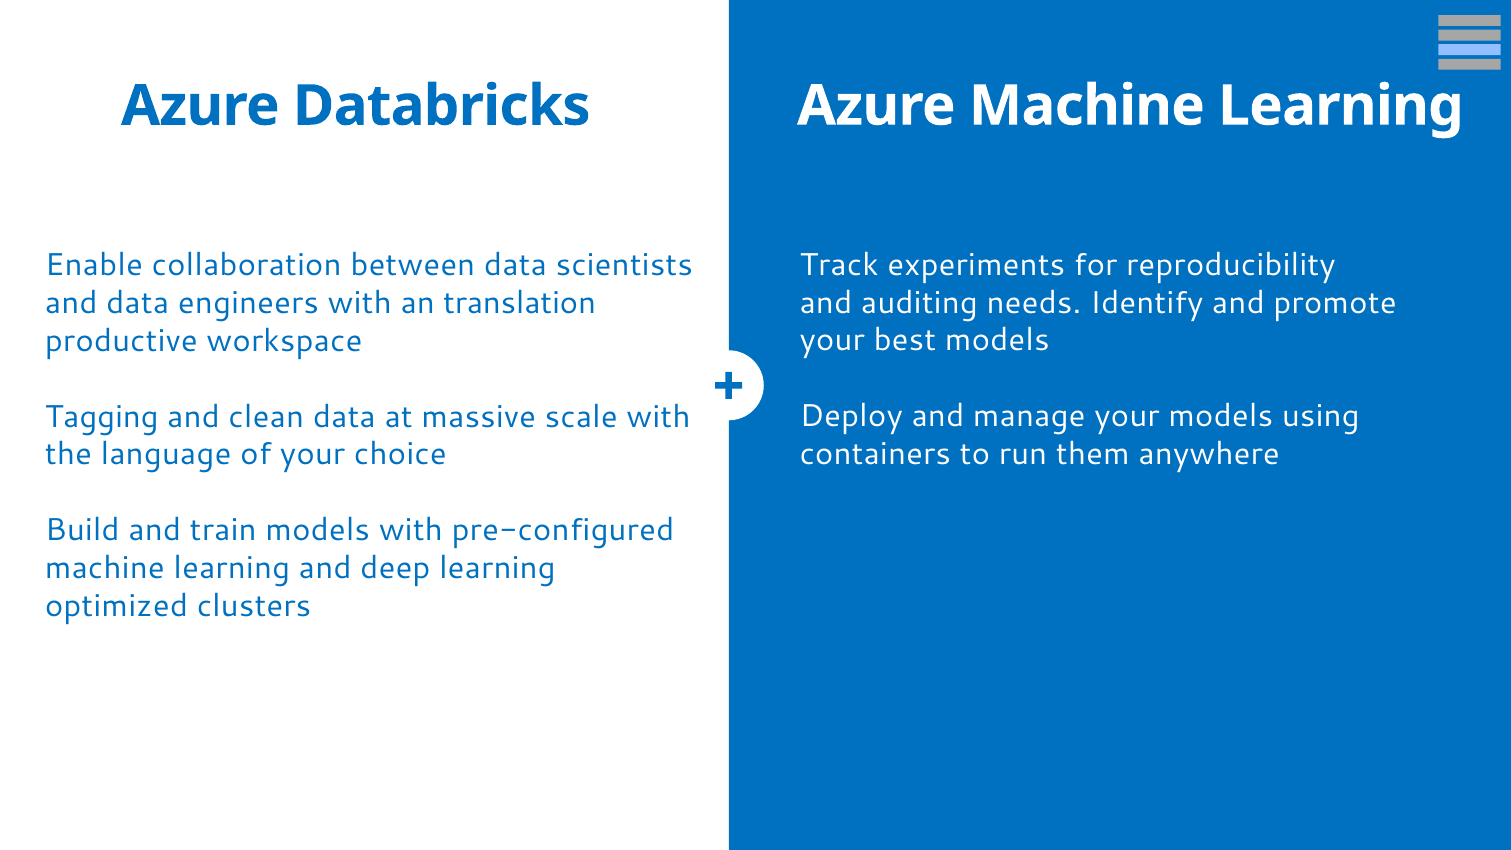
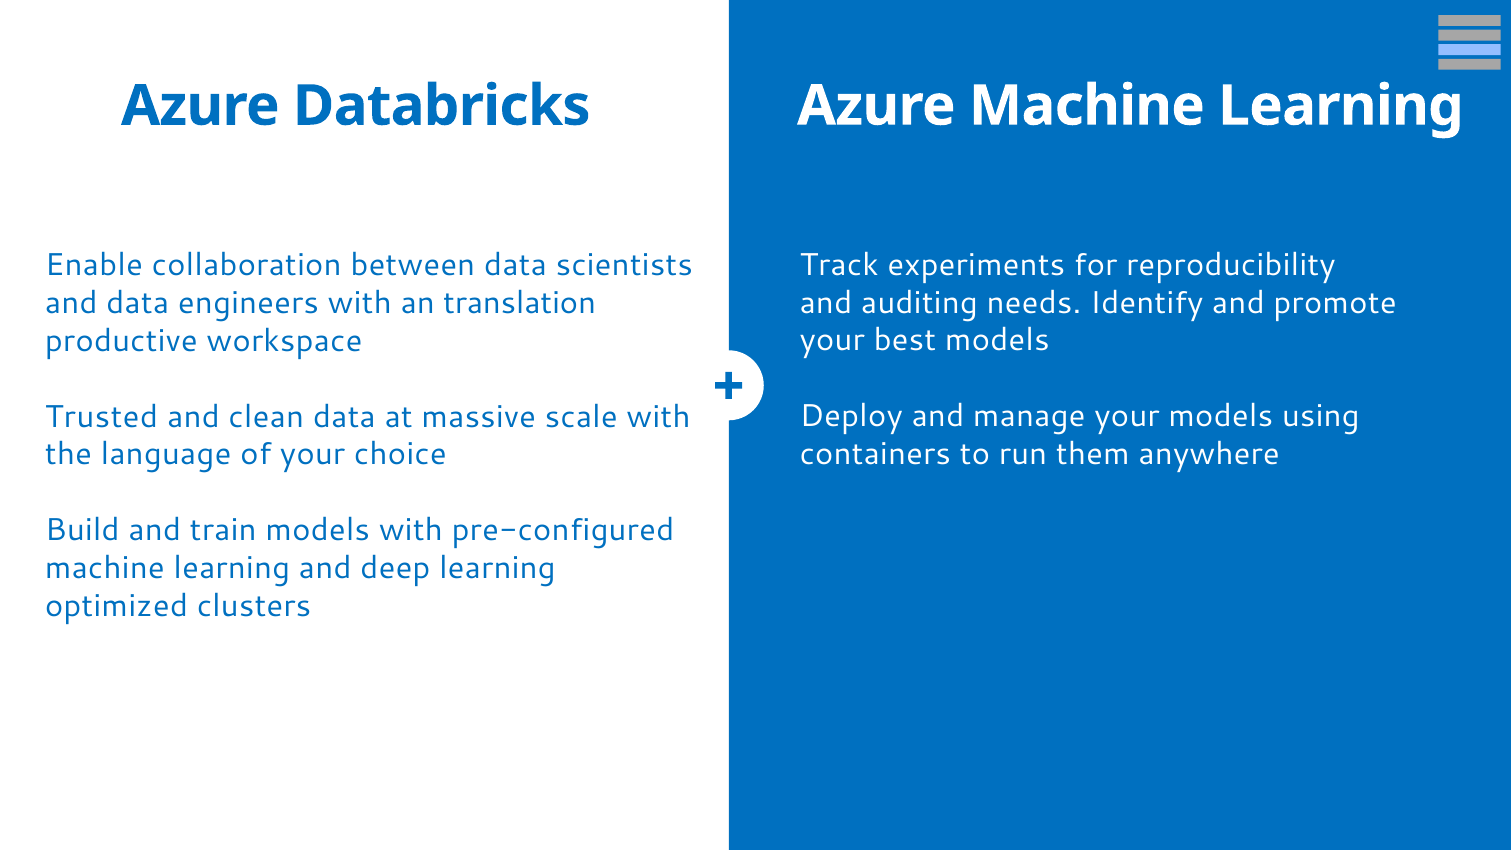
Tagging: Tagging -> Trusted (102, 417)
